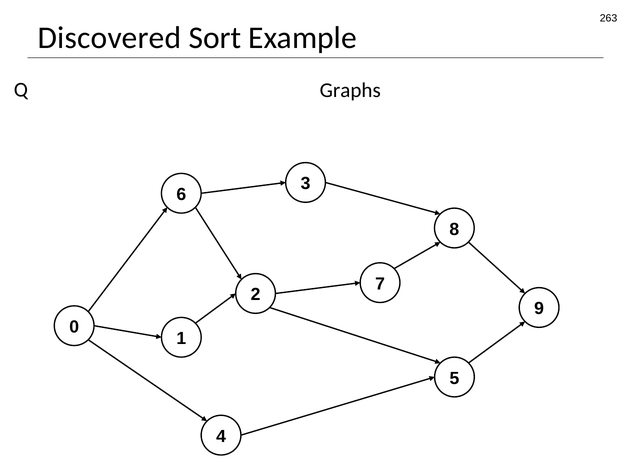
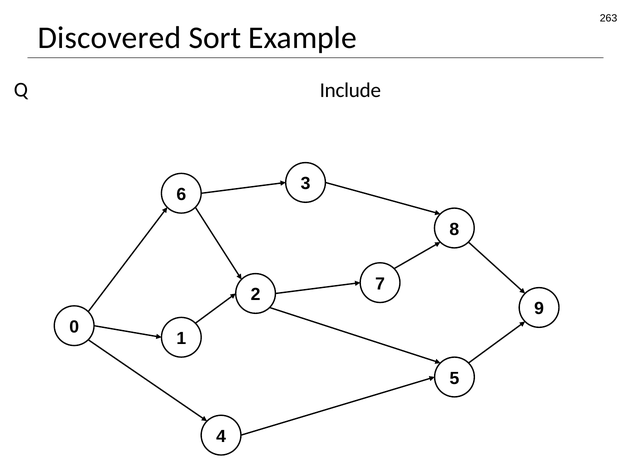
Graphs: Graphs -> Include (350, 91)
